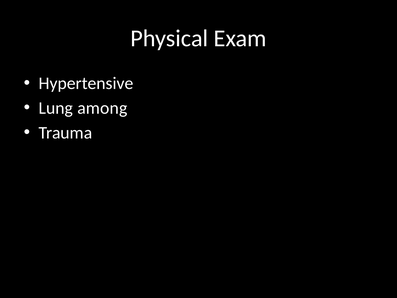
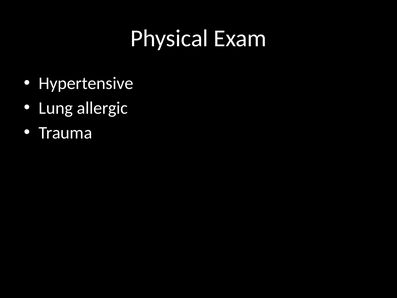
among: among -> allergic (102, 108)
